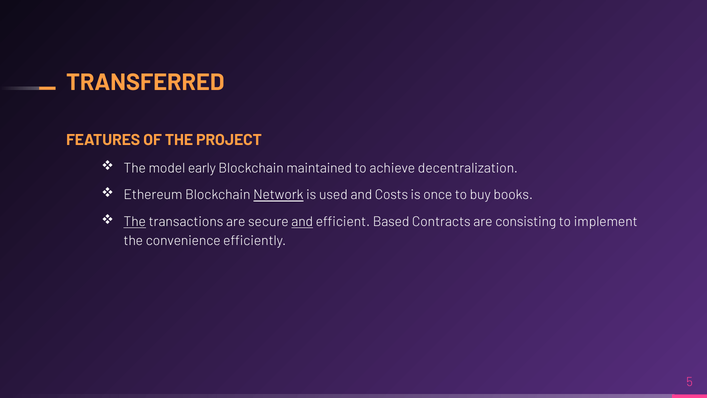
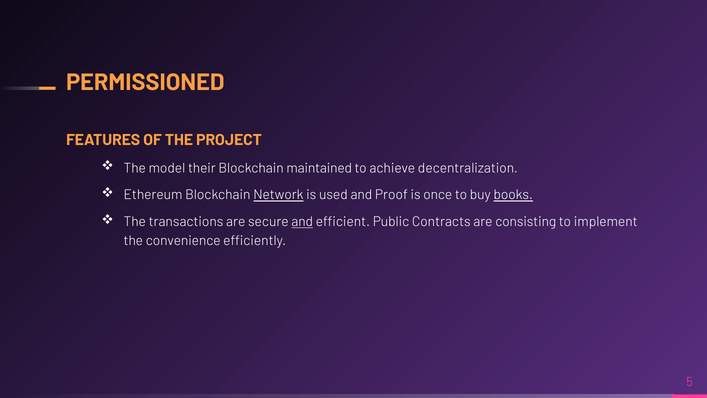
TRANSFERRED: TRANSFERRED -> PERMISSIONED (145, 82)
early: early -> their (202, 168)
Costs: Costs -> Proof (391, 195)
books underline: none -> present (513, 195)
The underline: present -> none (135, 222)
Based: Based -> Public (391, 222)
